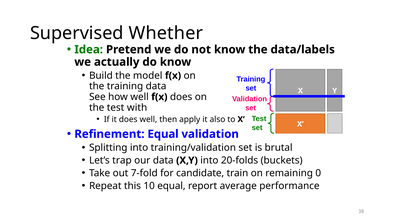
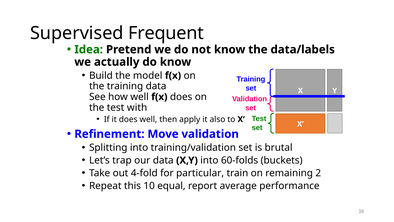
Whether: Whether -> Frequent (166, 33)
Refinement Equal: Equal -> Move (163, 134)
20-folds: 20-folds -> 60-folds (240, 160)
7-fold: 7-fold -> 4-fold (144, 173)
candidate: candidate -> particular (200, 173)
0: 0 -> 2 (318, 173)
